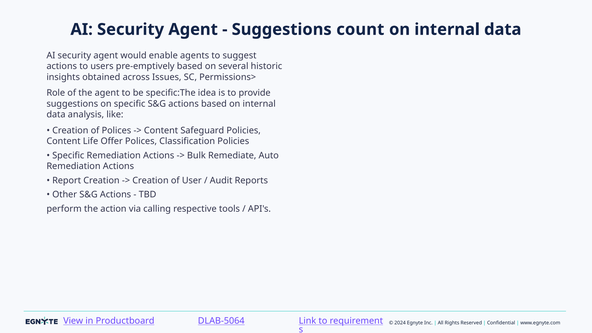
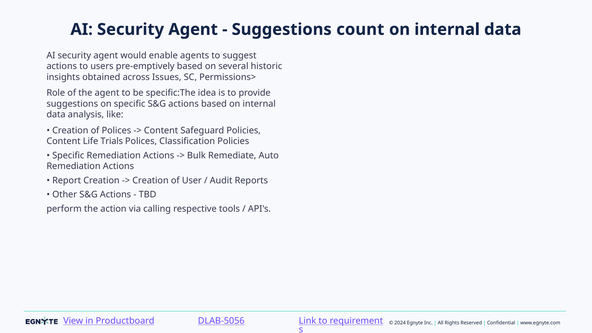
Offer: Offer -> Trials (112, 141)
DLAB-5064: DLAB-5064 -> DLAB-5056 (221, 321)
